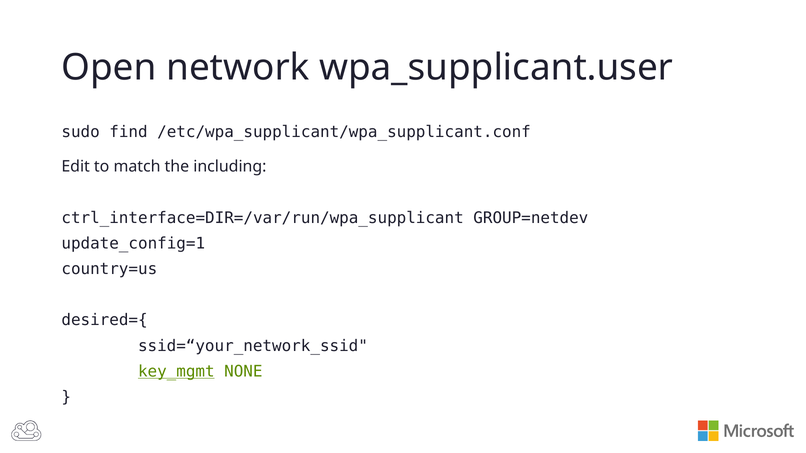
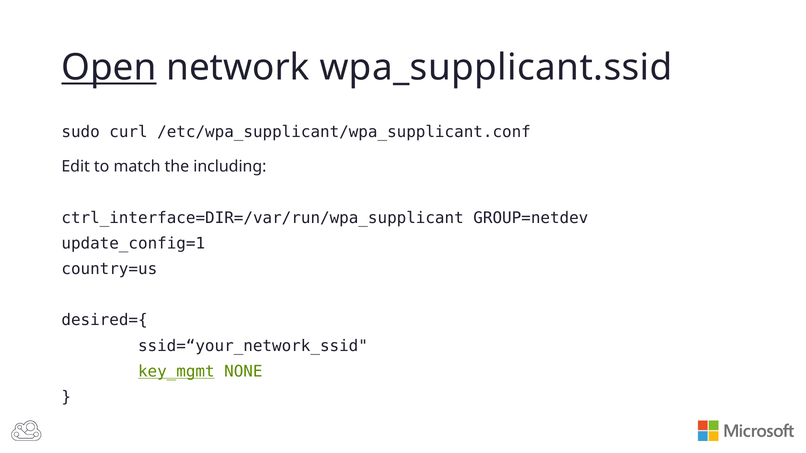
Open underline: none -> present (109, 68)
wpa_supplicant.user: wpa_supplicant.user -> wpa_supplicant.ssid (496, 68)
find: find -> curl (128, 132)
